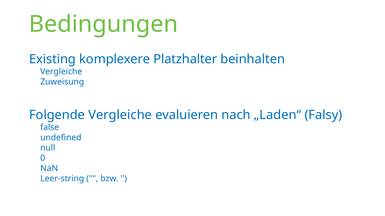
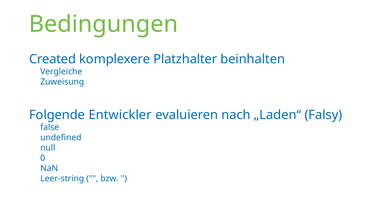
Existing: Existing -> Created (53, 59)
Folgende Vergleiche: Vergleiche -> Entwickler (120, 115)
